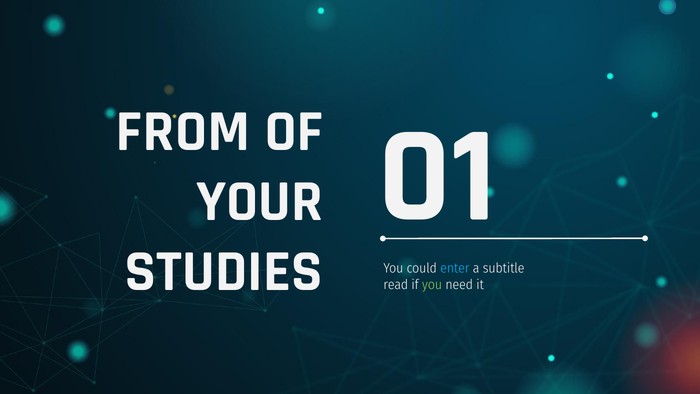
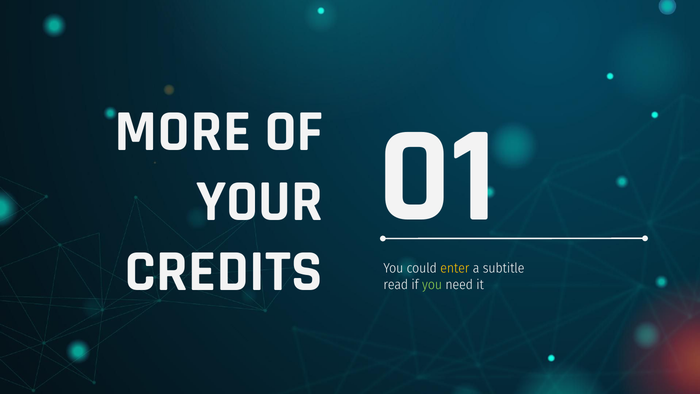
FROM: FROM -> MORE (183, 131)
STUDIES: STUDIES -> CREDITS (224, 271)
enter colour: light blue -> yellow (455, 268)
